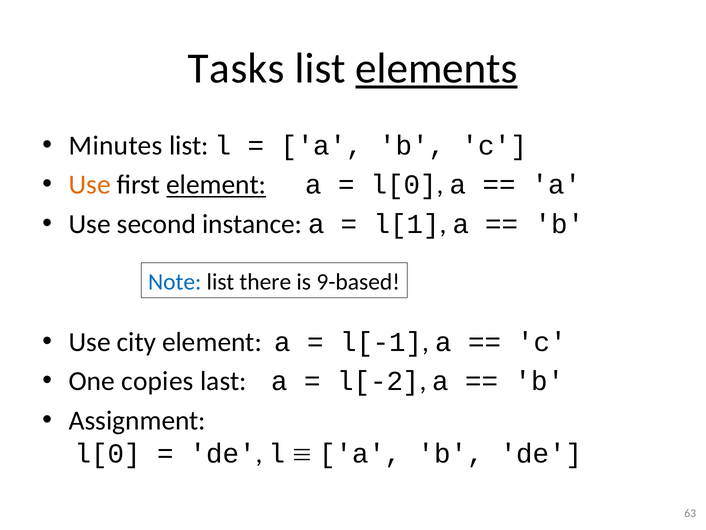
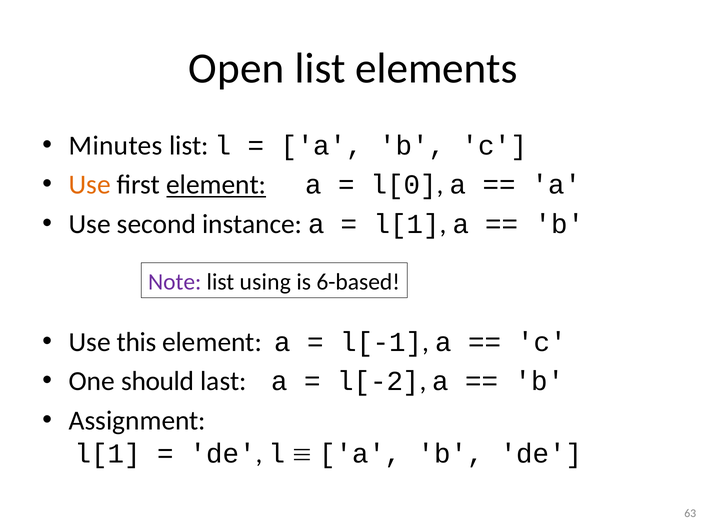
Tasks: Tasks -> Open (236, 68)
elements underline: present -> none (437, 68)
Note colour: blue -> purple (175, 282)
there: there -> using (265, 282)
9-based: 9-based -> 6-based (358, 282)
city: city -> this (137, 342)
copies: copies -> should (158, 381)
l[0: l[0 -> l[1 (108, 453)
